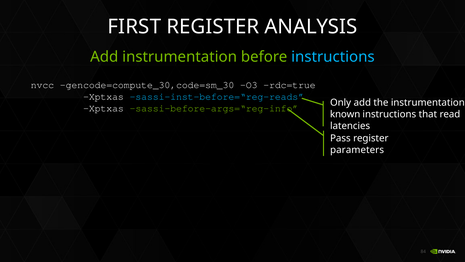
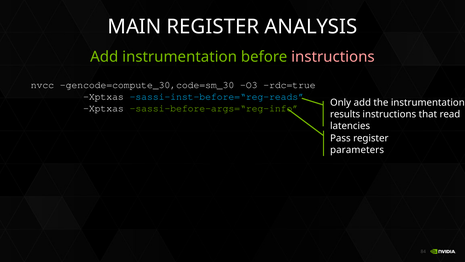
FIRST: FIRST -> MAIN (134, 27)
instructions colour: light blue -> pink (333, 57)
known: known -> results (345, 114)
